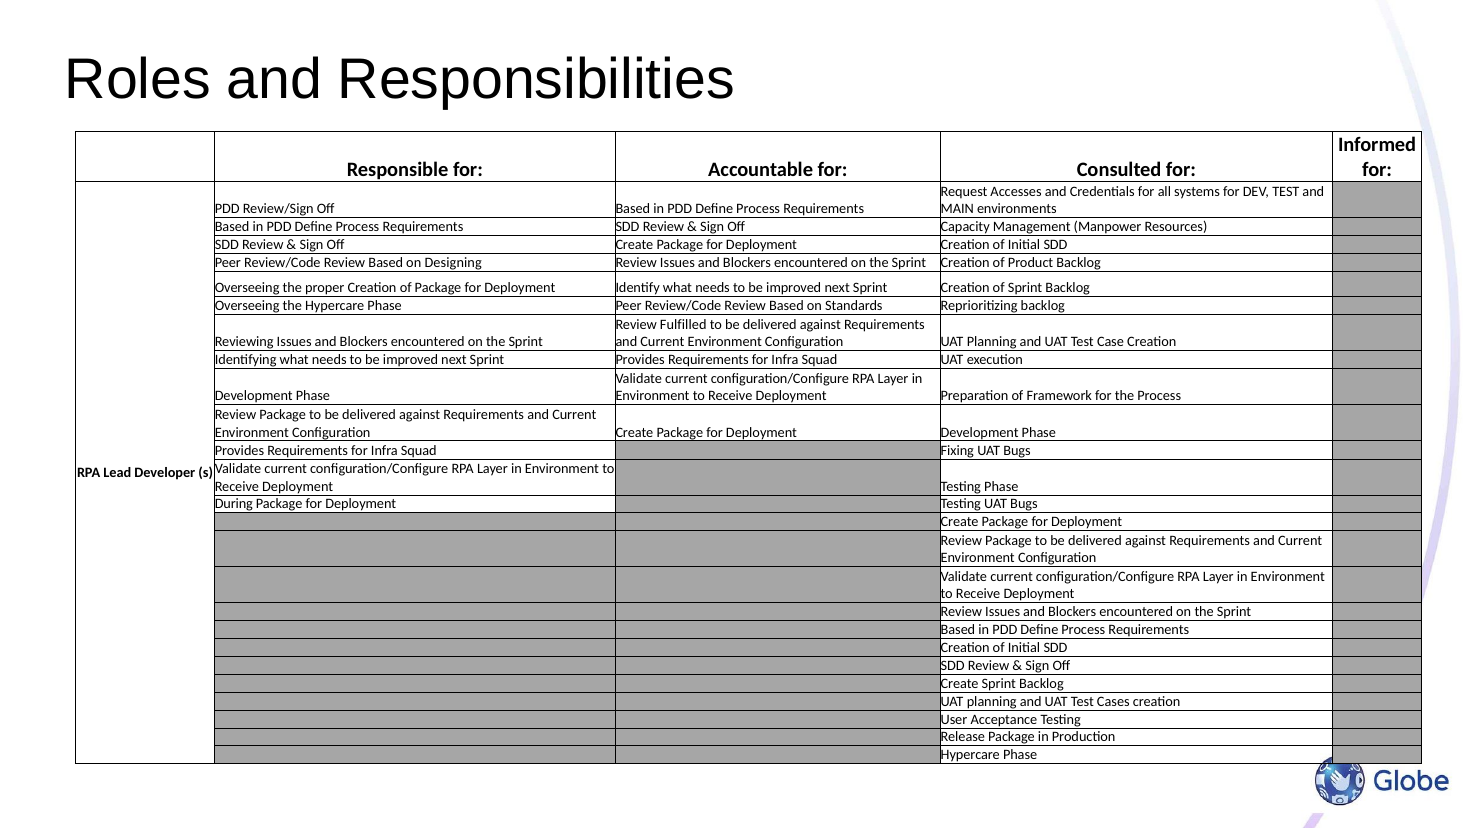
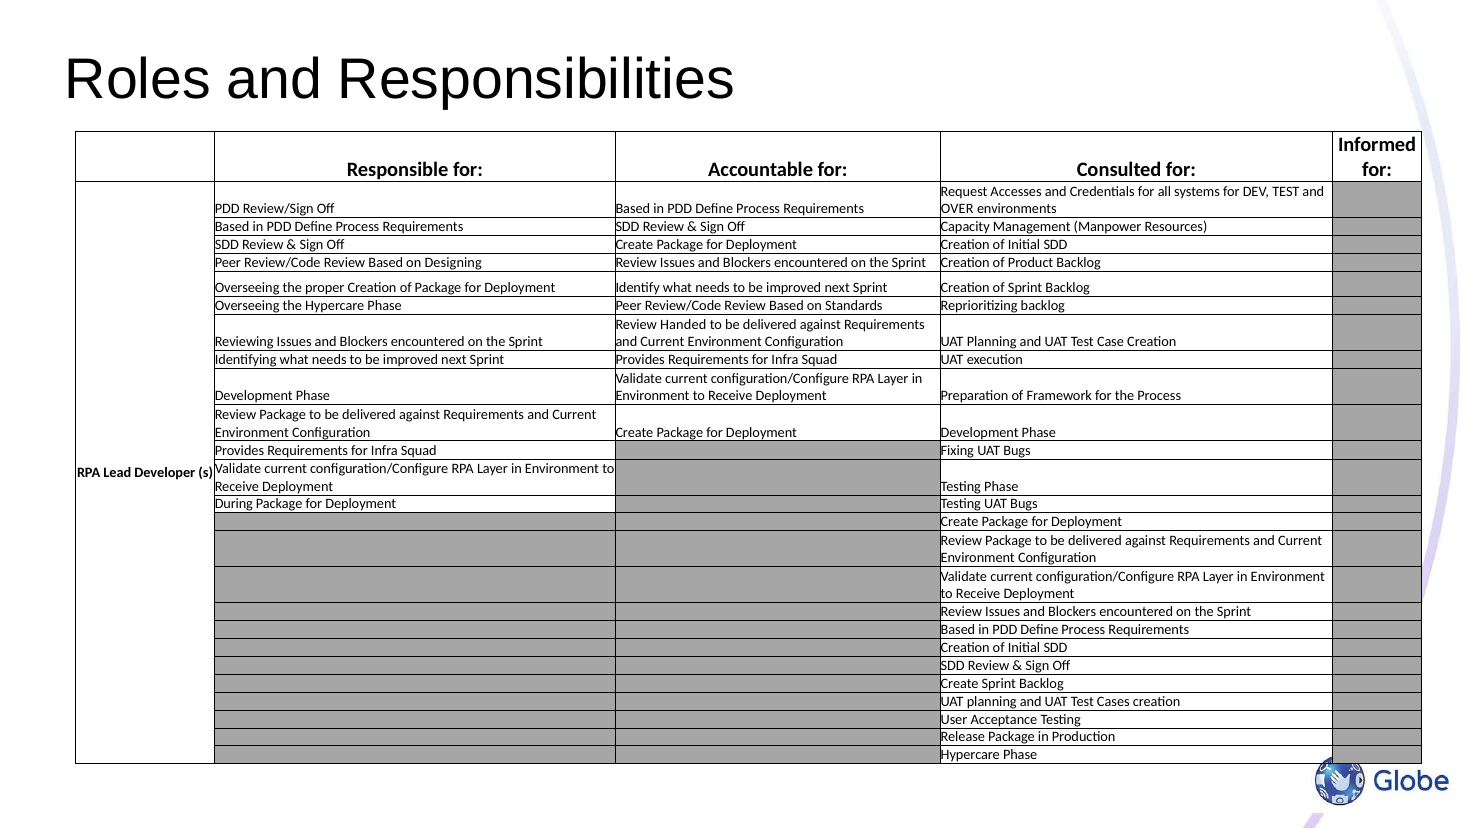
MAIN: MAIN -> OVER (957, 209)
Fulfilled: Fulfilled -> Handed (683, 325)
